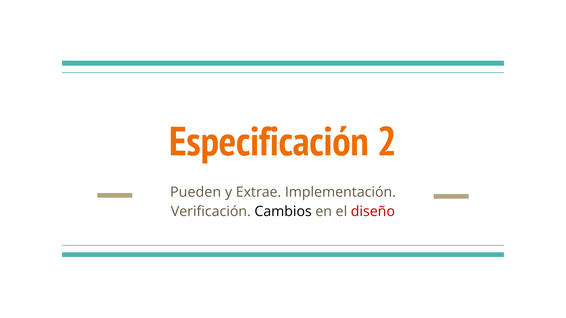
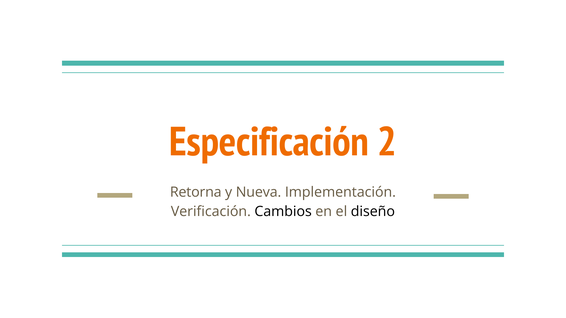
Pueden: Pueden -> Retorna (196, 192)
Extrae: Extrae -> Nueva (259, 192)
diseño colour: red -> black (373, 212)
